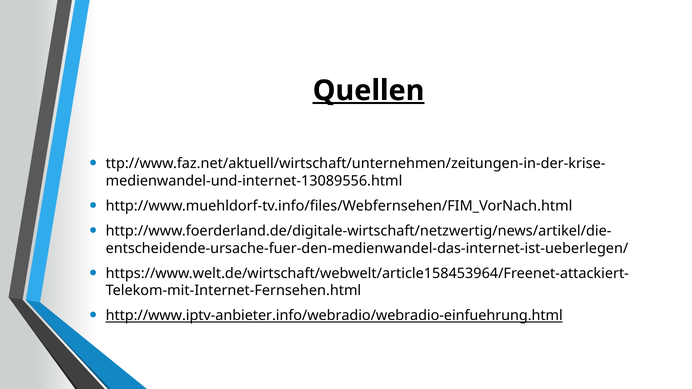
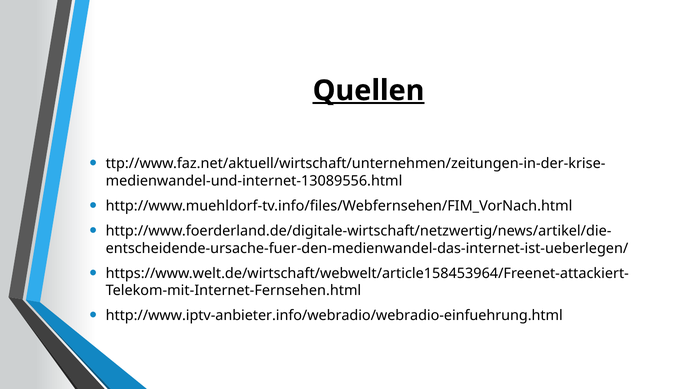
http://www.iptv-anbieter.info/webradio/webradio-einfuehrung.html underline: present -> none (334, 316)
